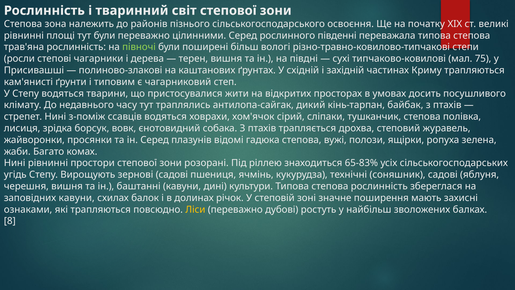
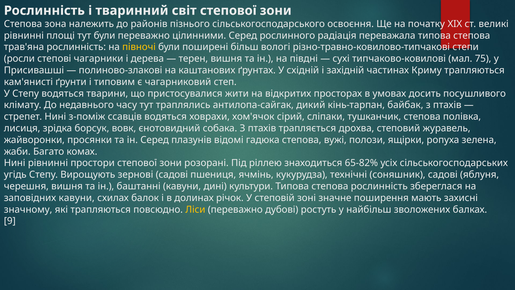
південні: південні -> радіація (337, 35)
півночі colour: light green -> yellow (139, 47)
65-83%: 65-83% -> 65-82% (361, 163)
ознаками: ознаками -> значному (28, 209)
8: 8 -> 9 (10, 221)
